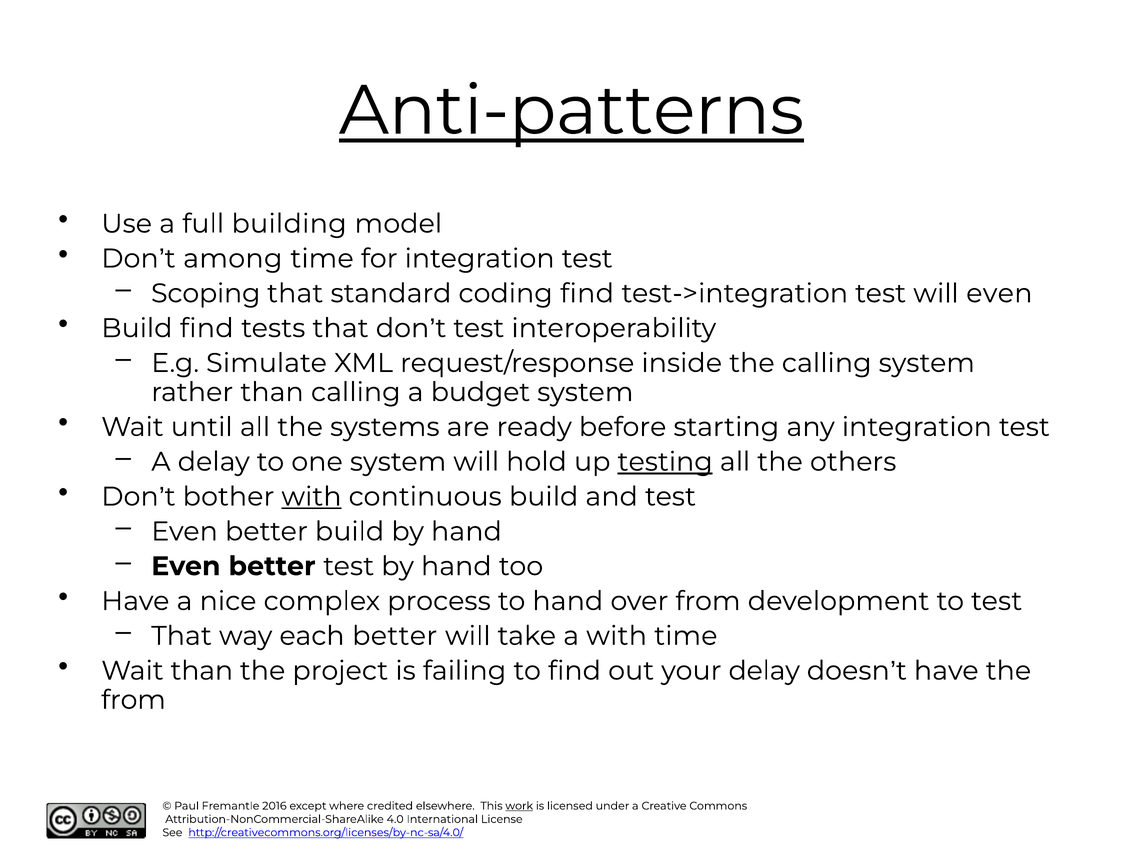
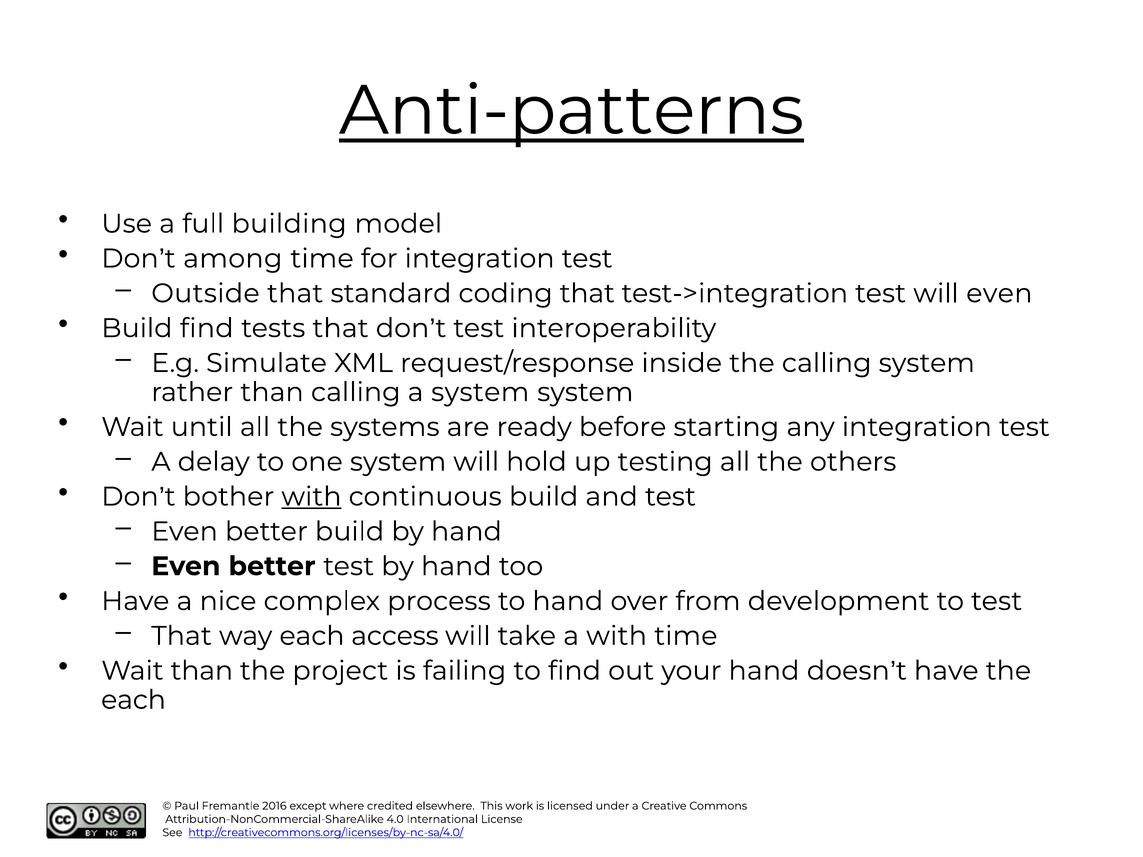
Scoping: Scoping -> Outside (205, 293)
coding find: find -> that (587, 293)
a budget: budget -> system (480, 392)
testing underline: present -> none (665, 462)
each better: better -> access (395, 636)
your delay: delay -> hand (764, 671)
from: from -> each (133, 700)
work underline: present -> none (519, 806)
